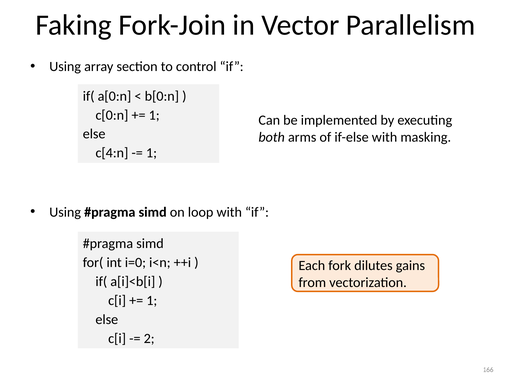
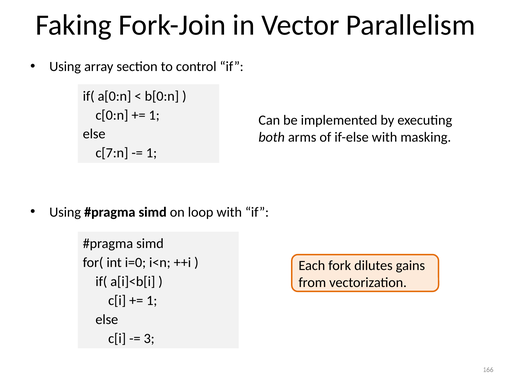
c[4:n: c[4:n -> c[7:n (112, 153)
2: 2 -> 3 (149, 339)
